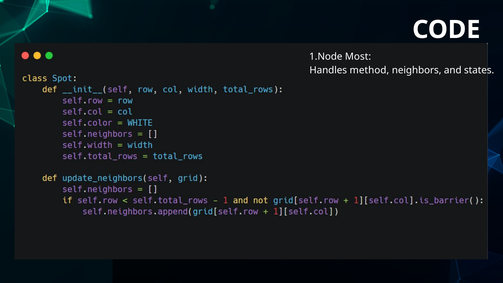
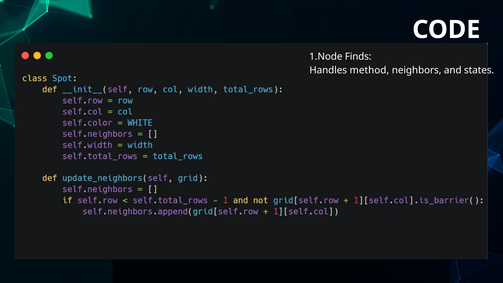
Most: Most -> Finds (358, 57)
